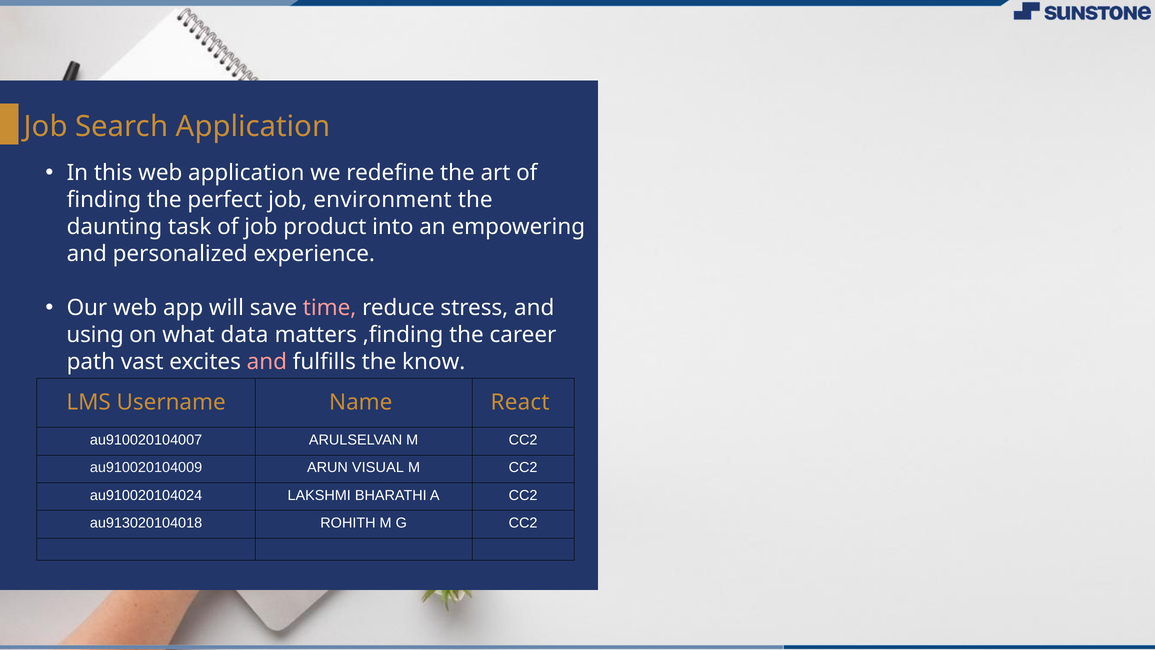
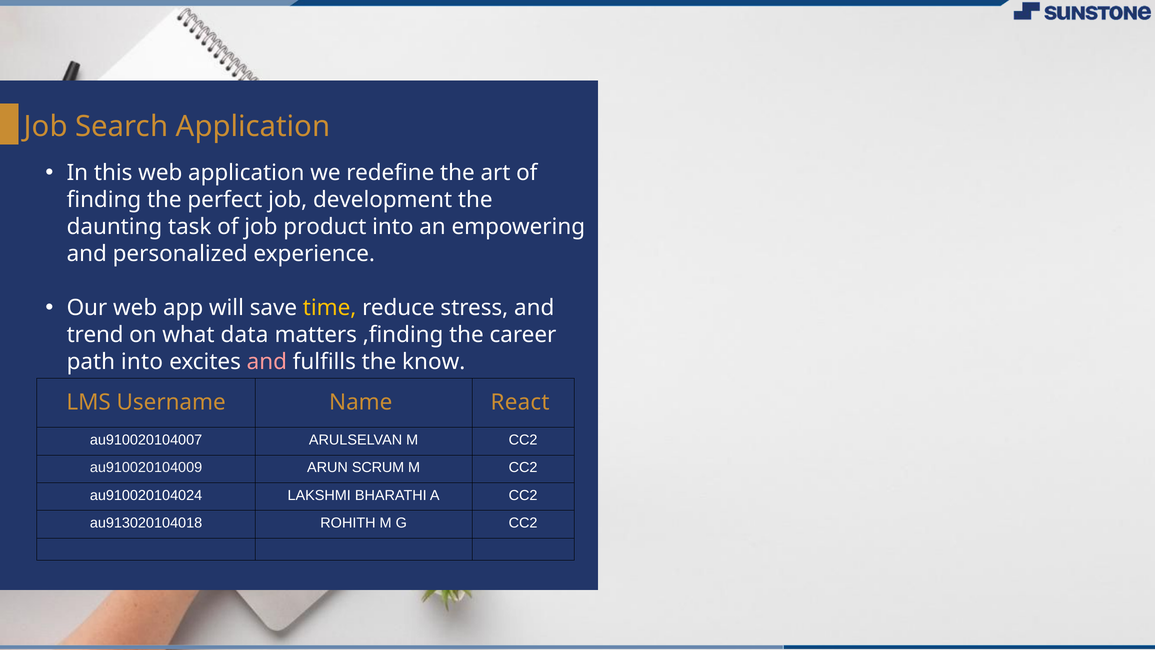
environment: environment -> development (383, 200)
time colour: pink -> yellow (330, 308)
using: using -> trend (95, 335)
path vast: vast -> into (142, 362)
VISUAL: VISUAL -> SCRUM (378, 467)
